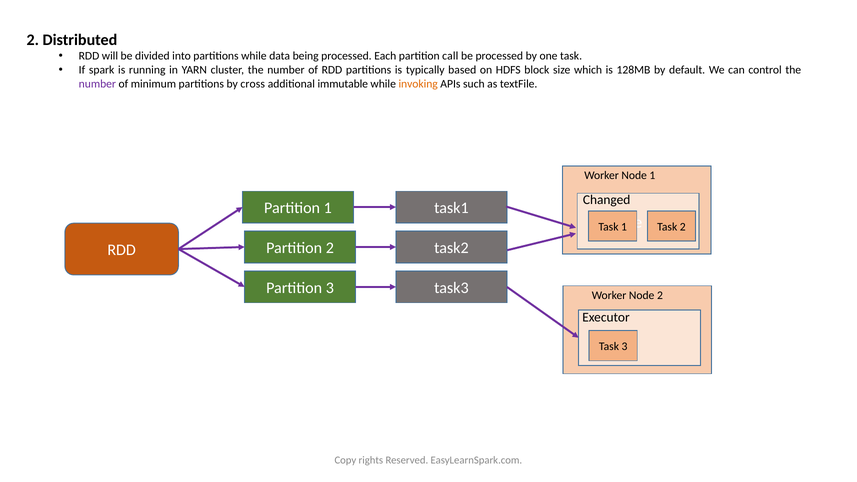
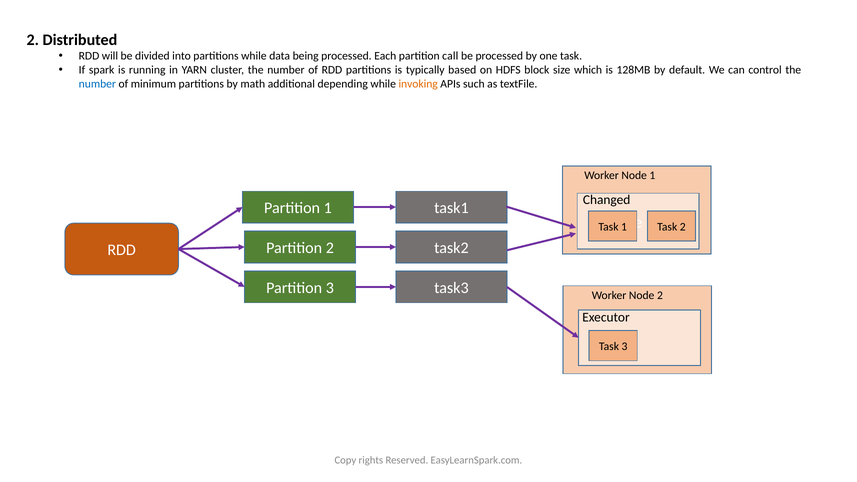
number colour: purple -> blue (97, 84)
cross: cross -> math (253, 84)
immutable: immutable -> depending (343, 84)
